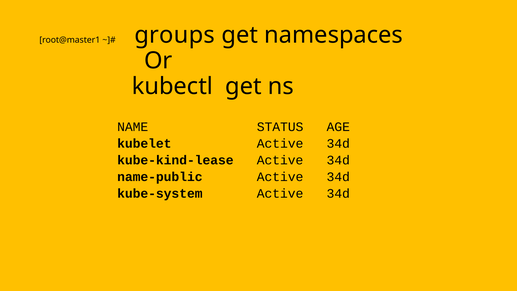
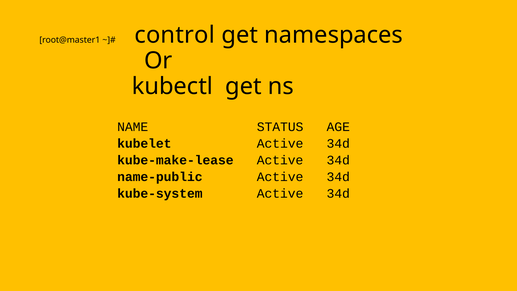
groups: groups -> control (175, 35)
kube-kind-lease: kube-kind-lease -> kube-make-lease (175, 160)
